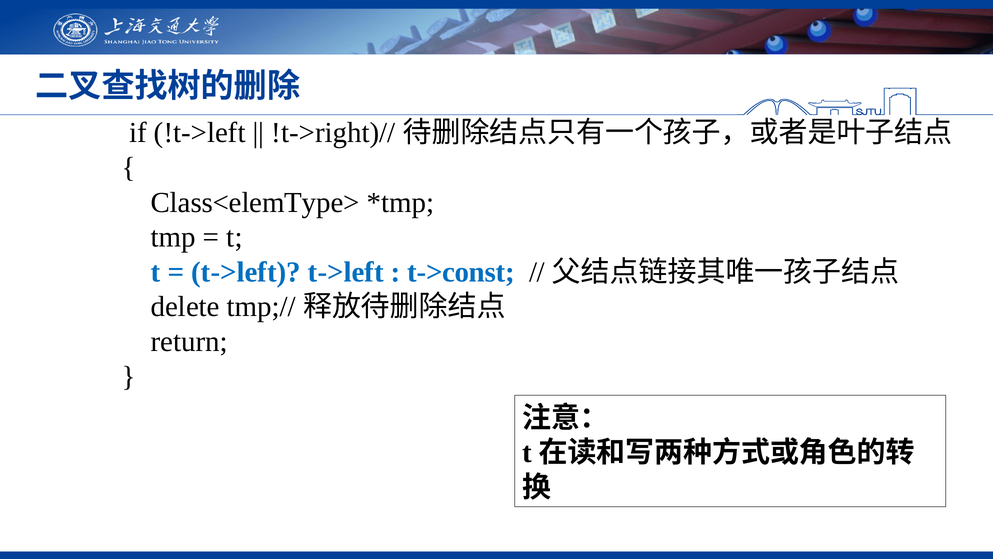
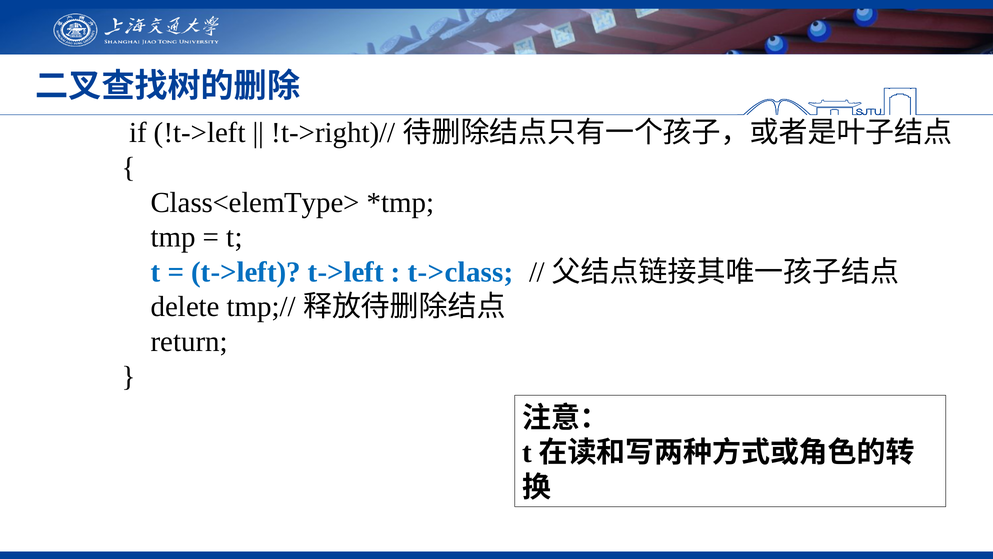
t->const: t->const -> t->class (461, 272)
